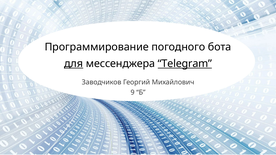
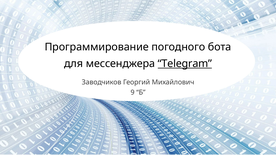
для underline: present -> none (74, 64)
